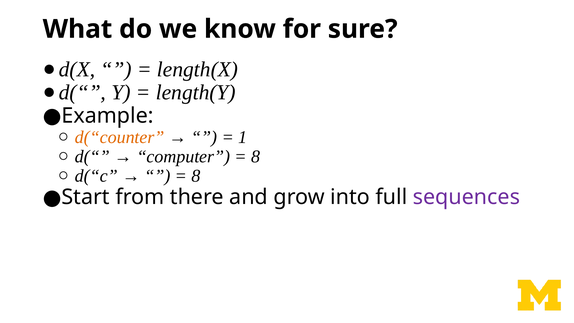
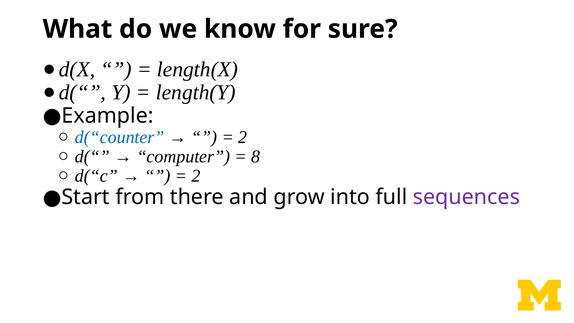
d(“counter colour: orange -> blue (120, 137)
1: 1 -> 2 (243, 137)
8: 8 -> 2 (196, 176)
